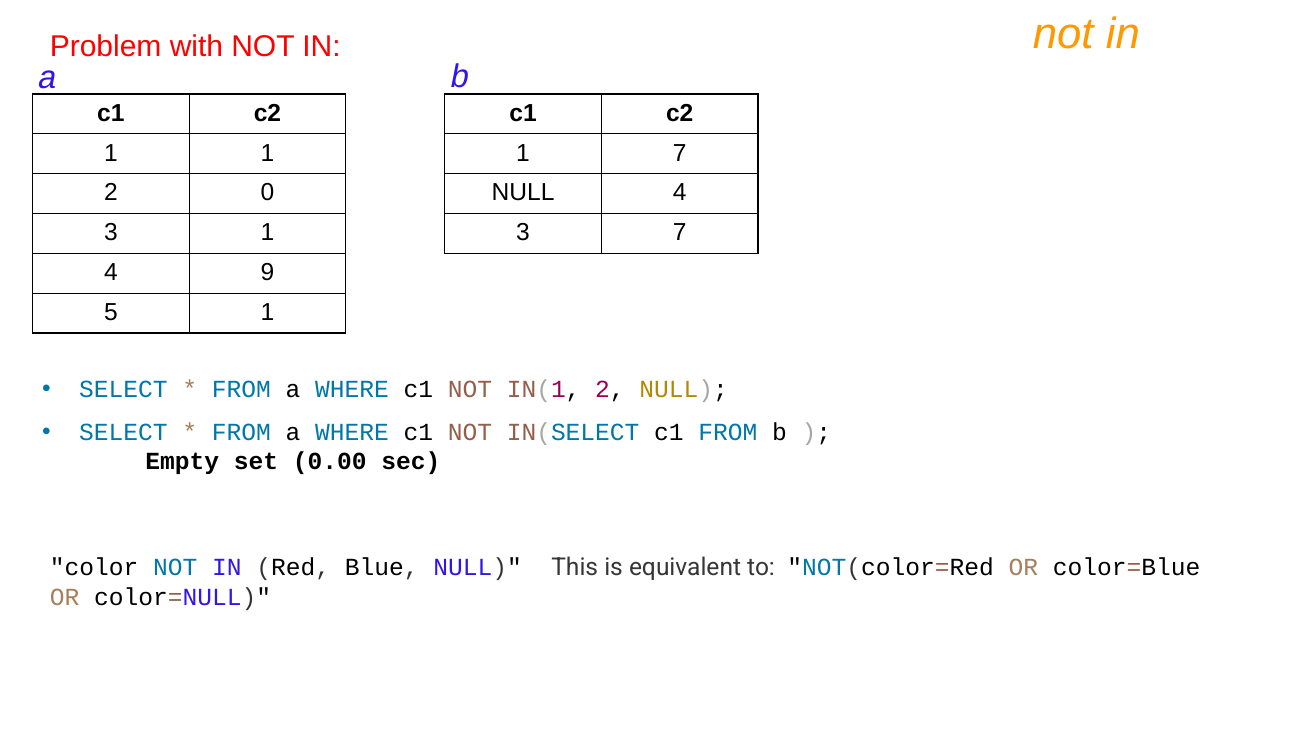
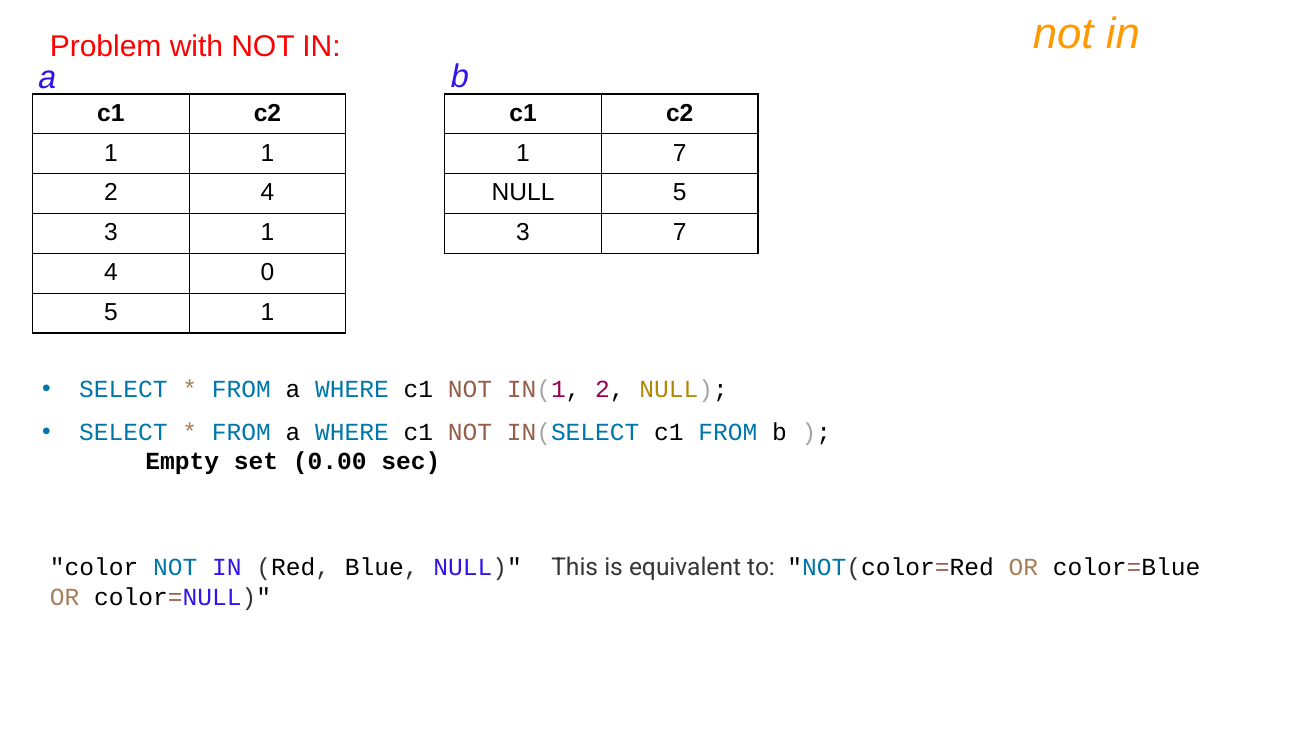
2 0: 0 -> 4 (268, 193)
NULL 4: 4 -> 5 (680, 193)
9: 9 -> 0 (268, 273)
